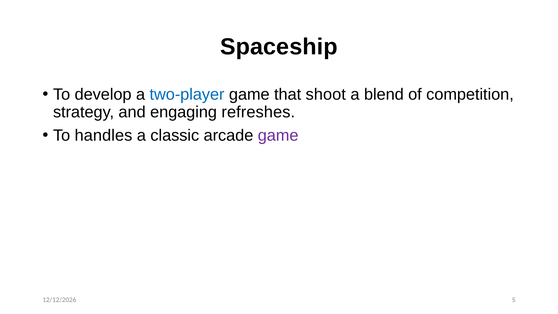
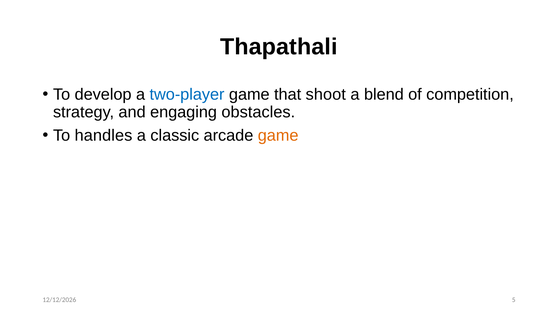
Spaceship: Spaceship -> Thapathali (279, 47)
refreshes: refreshes -> obstacles (258, 112)
game colour: purple -> orange (278, 135)
